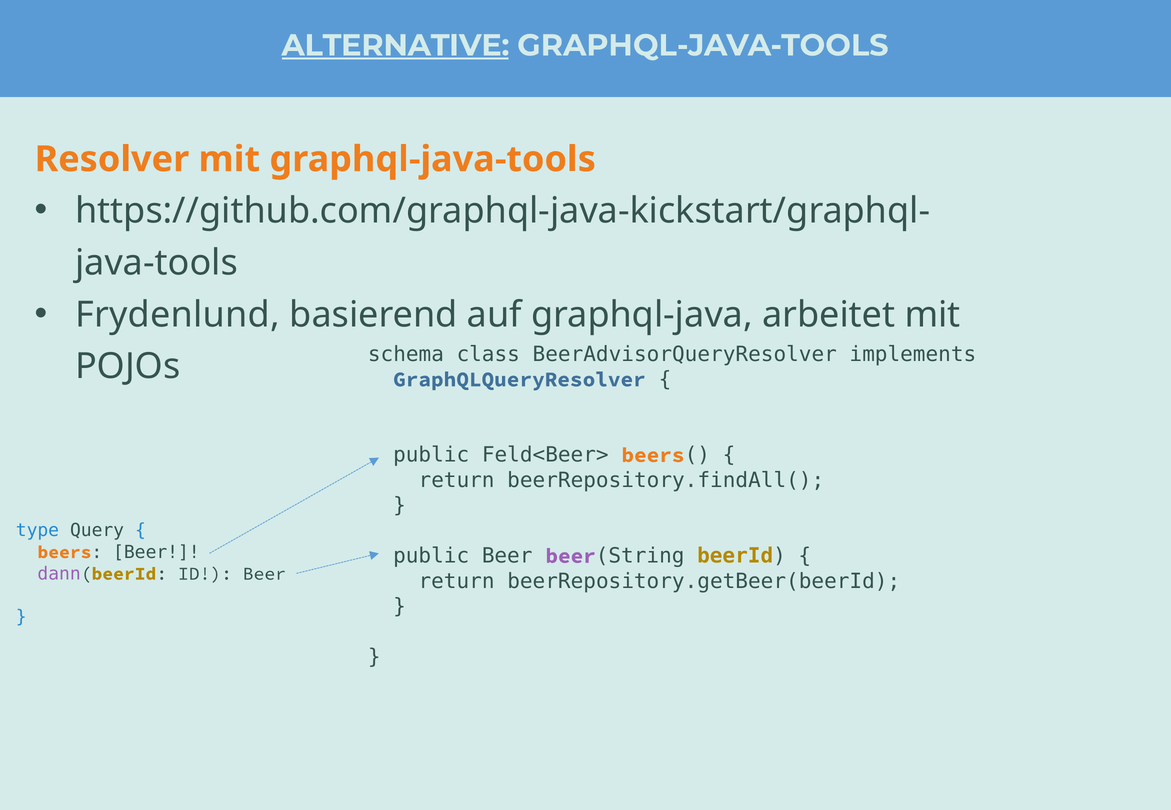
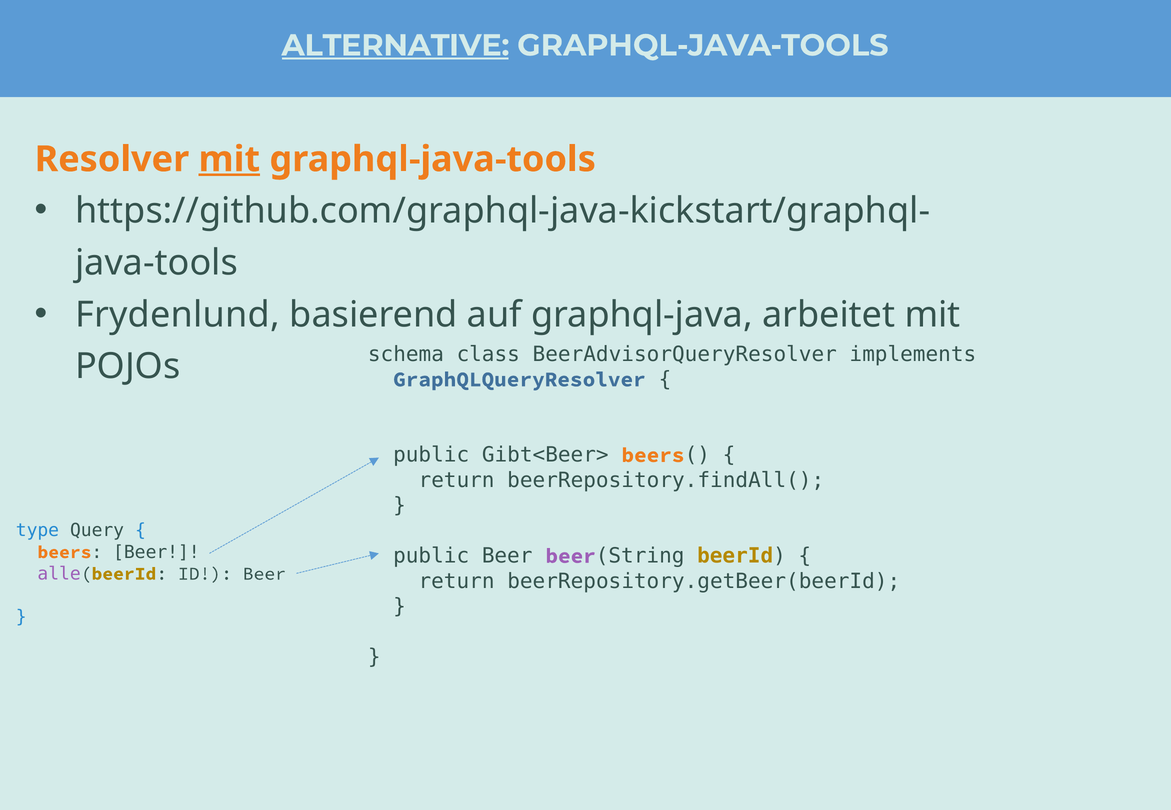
mit underline: none -> present (229, 159)
Feld<Beer>: Feld<Beer> -> Gibt<Beer> (545, 455)
dann: dann -> alle (59, 574)
